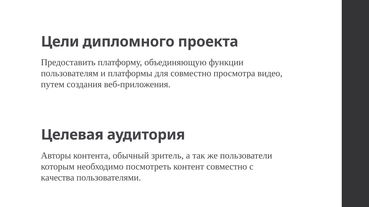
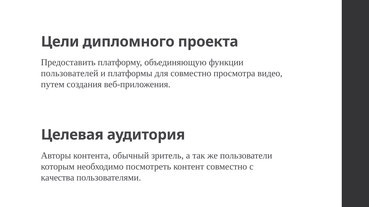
пользователям: пользователям -> пользователей (70, 74)
